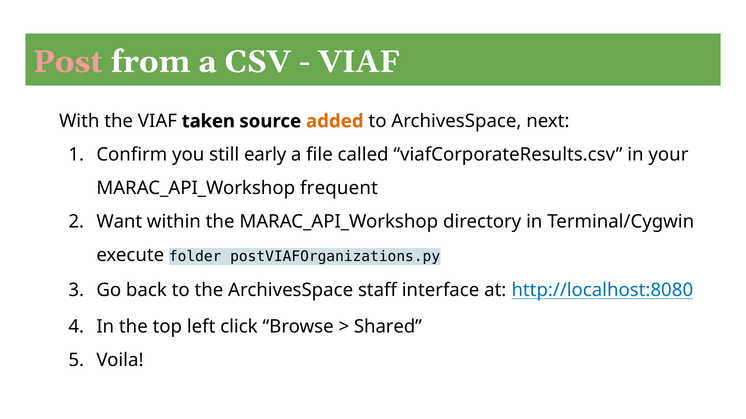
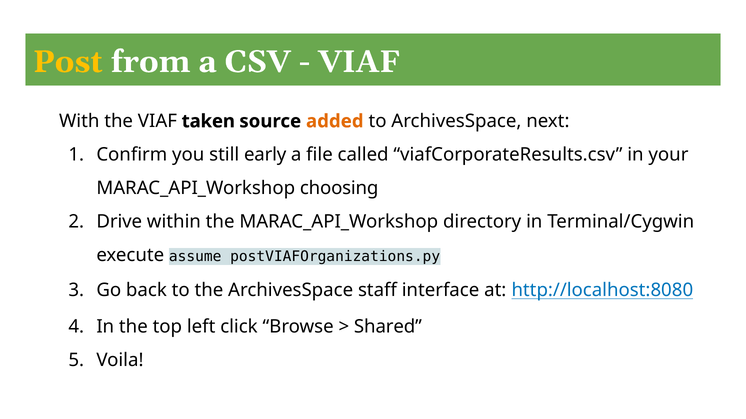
Post colour: pink -> yellow (68, 62)
frequent: frequent -> choosing (339, 189)
Want: Want -> Drive (119, 222)
folder: folder -> assume (195, 257)
